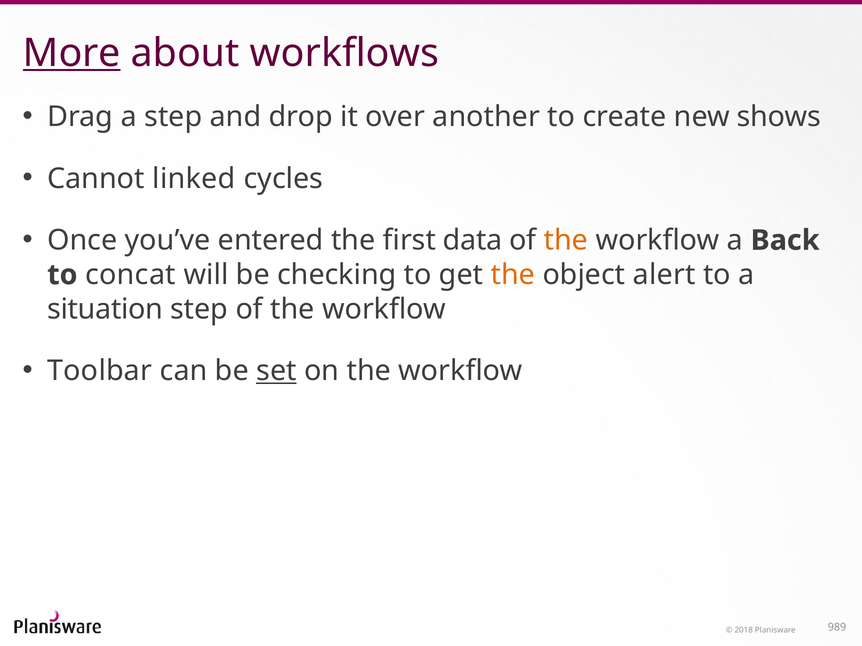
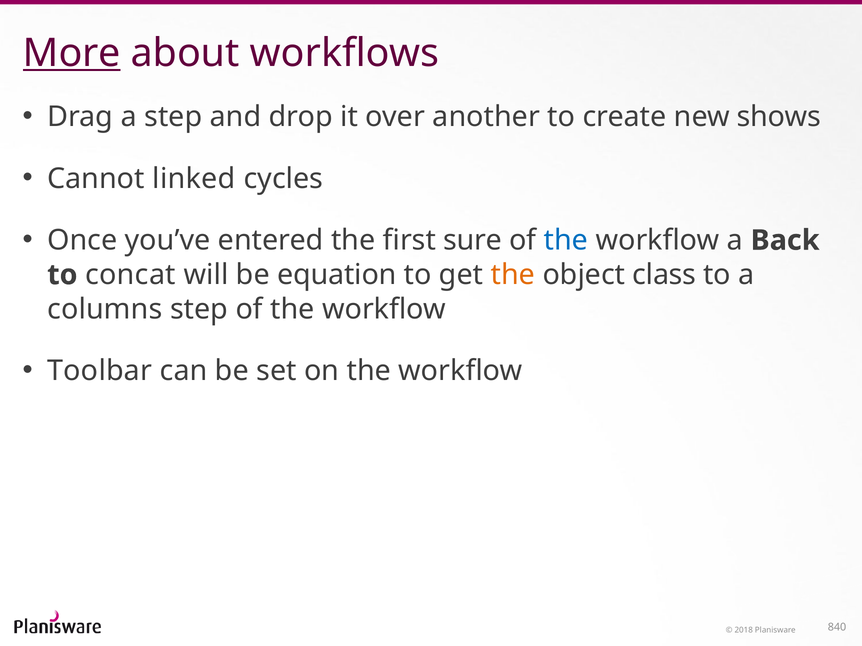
data: data -> sure (473, 240)
the colour: orange -> blue (566, 240)
checking: checking -> equation (337, 275)
alert: alert -> class (664, 275)
situation: situation -> columns (105, 309)
set underline: present -> none (276, 371)
989: 989 -> 840 (837, 628)
